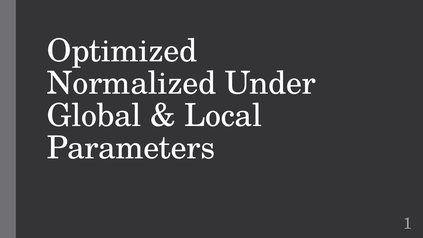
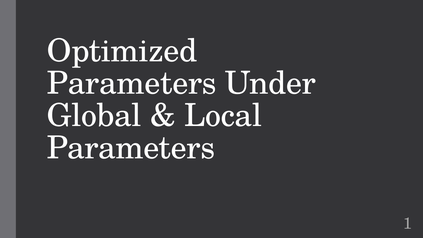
Normalized: Normalized -> Parameters (132, 83)
